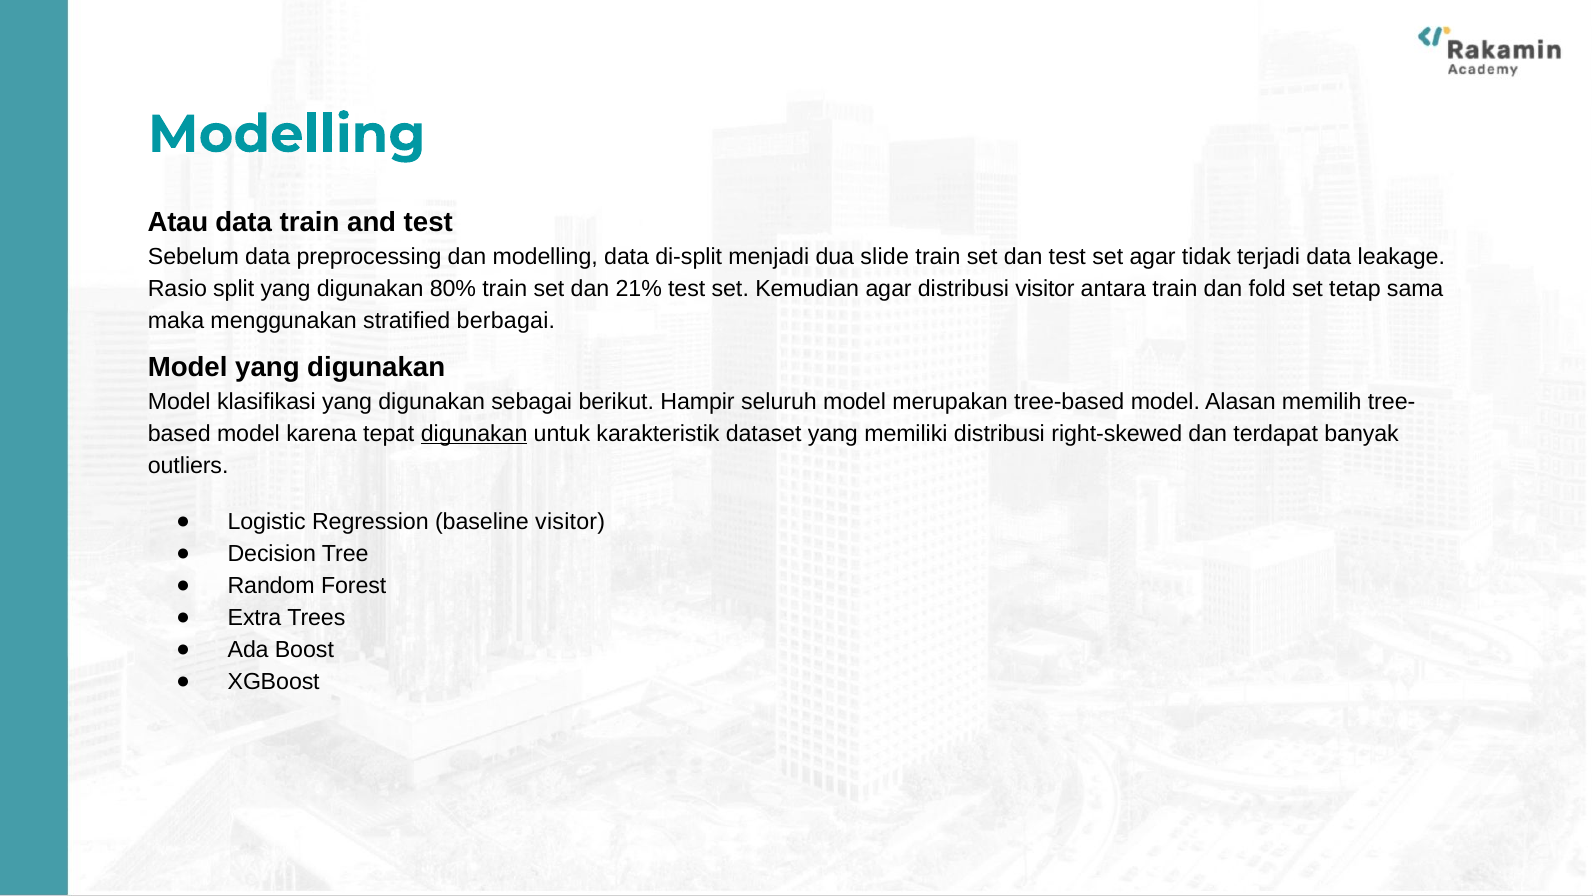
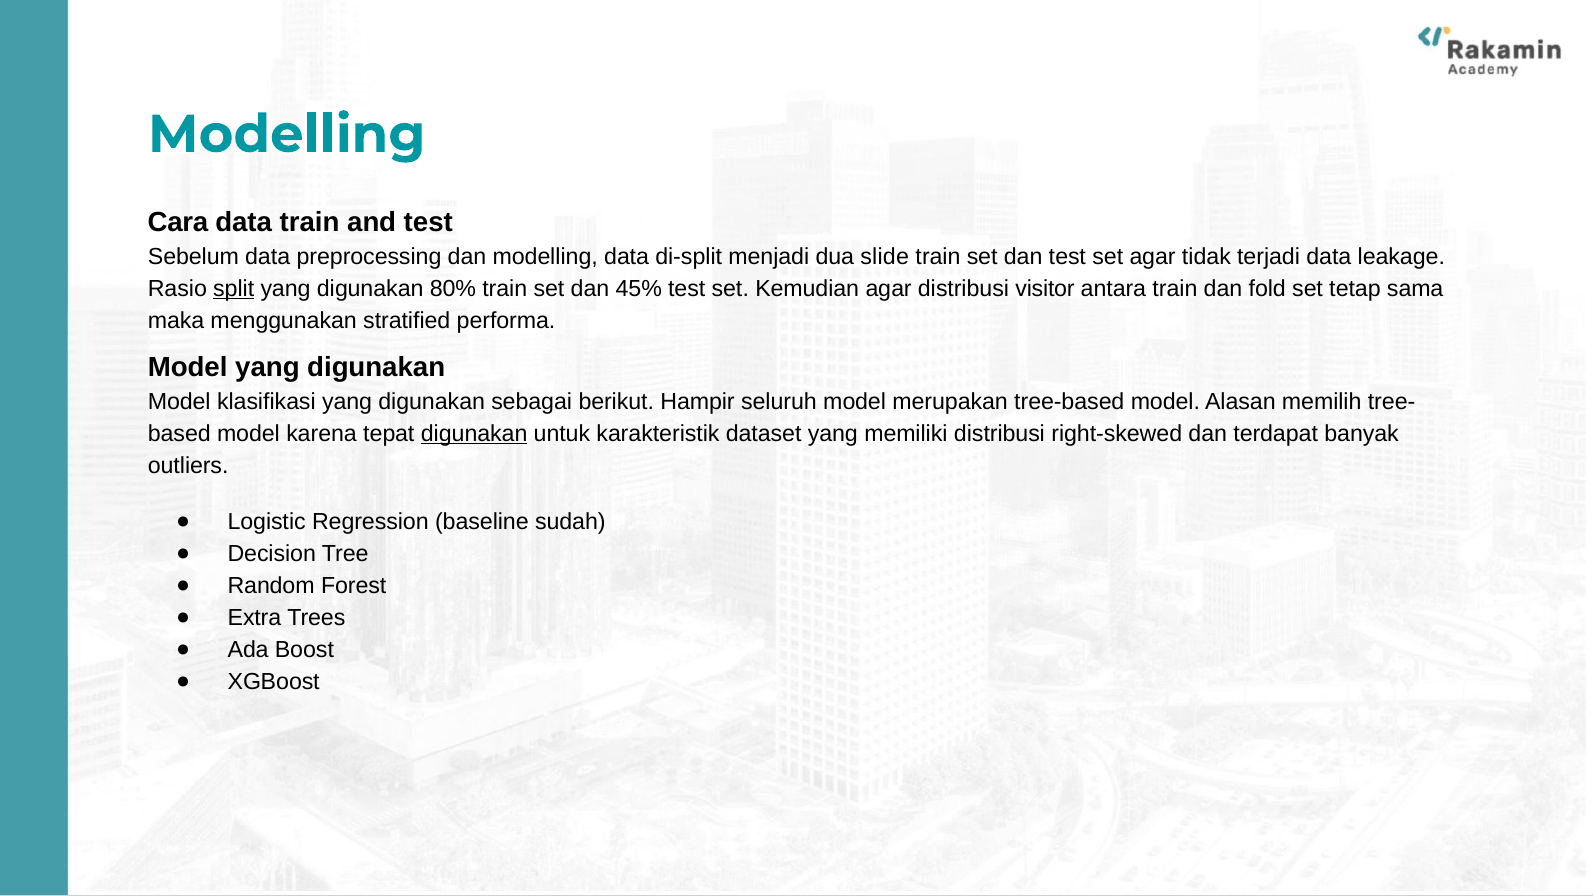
Atau: Atau -> Cara (178, 222)
split underline: none -> present (234, 289)
21%: 21% -> 45% (639, 289)
berbagai: berbagai -> performa (506, 321)
baseline visitor: visitor -> sudah (570, 522)
